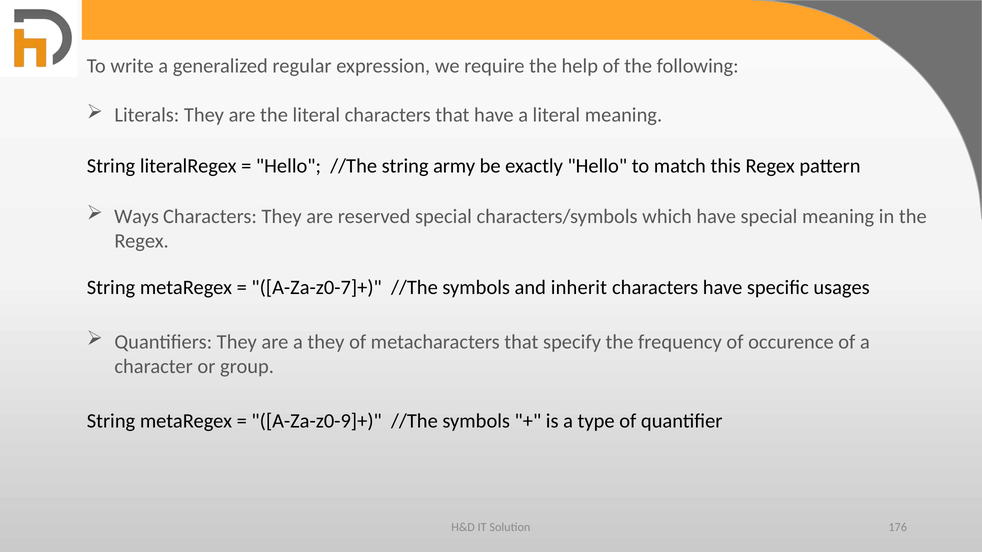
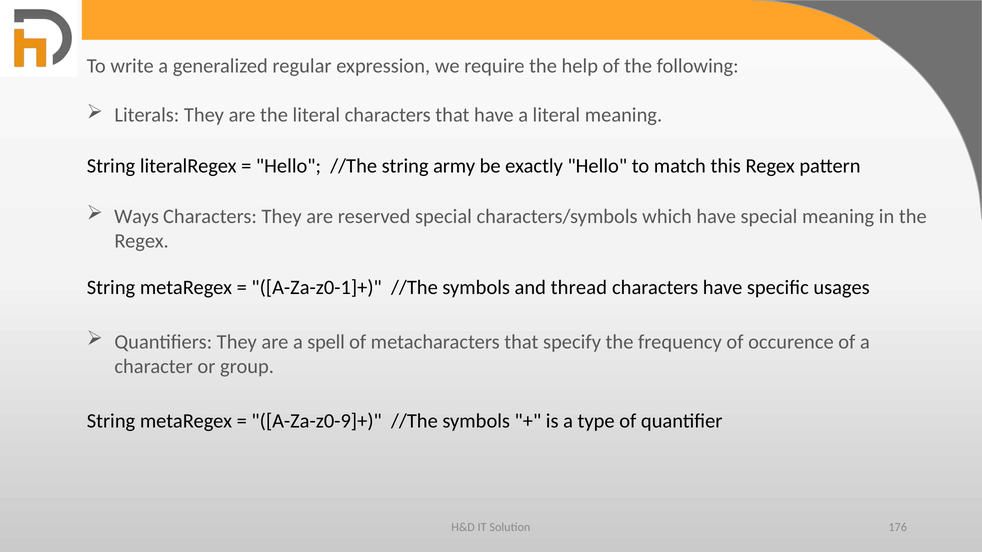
A-Za-z0-7]+: A-Za-z0-7]+ -> A-Za-z0-1]+ (317, 288)
inherit: inherit -> thread (579, 288)
a they: they -> spell (326, 342)
